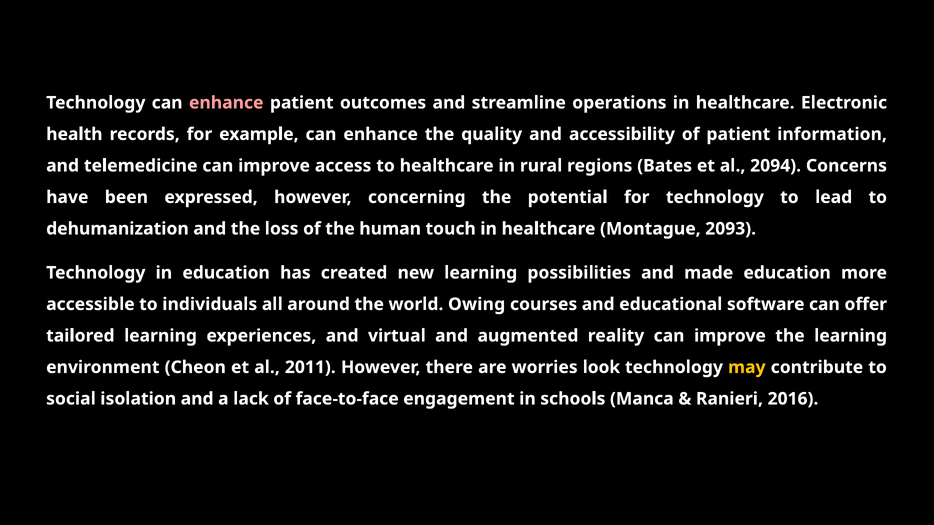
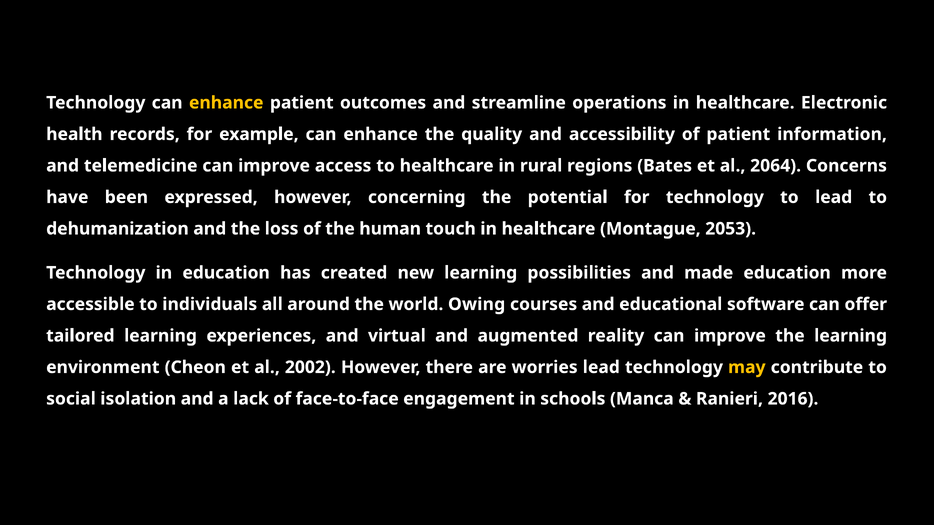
enhance colour: pink -> yellow (226, 103)
2094: 2094 -> 2064 (776, 166)
2093: 2093 -> 2053 (731, 229)
2011: 2011 -> 2002 (310, 368)
worries look: look -> lead (601, 368)
